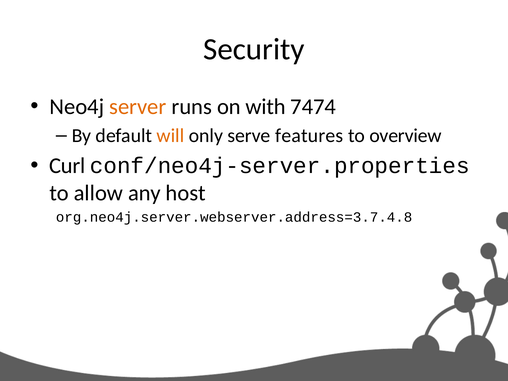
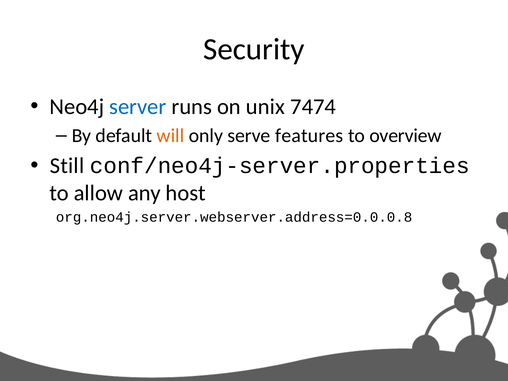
server colour: orange -> blue (138, 107)
with: with -> unix (265, 107)
Curl: Curl -> Still (67, 166)
org.neo4j.server.webserver.address=3.7.4.8: org.neo4j.server.webserver.address=3.7.4.8 -> org.neo4j.server.webserver.address=0.0.0.8 (234, 217)
